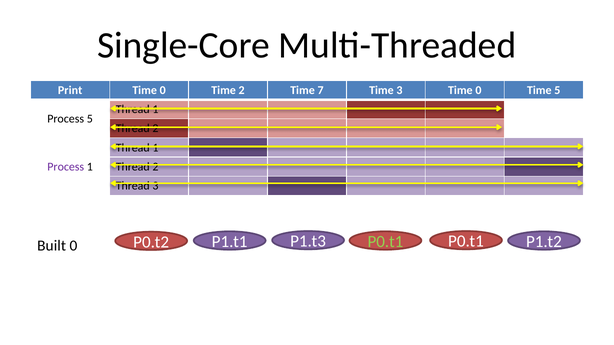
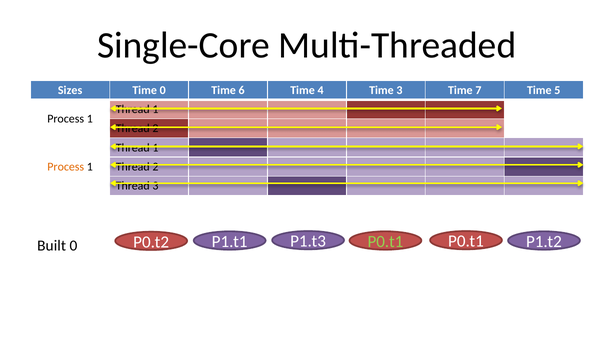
Print: Print -> Sizes (70, 90)
Time 2: 2 -> 6 (242, 90)
7: 7 -> 4 (321, 90)
3 Time 0: 0 -> 7 (478, 90)
5: 5 -> 1 (90, 119)
Process colour: purple -> orange (66, 167)
